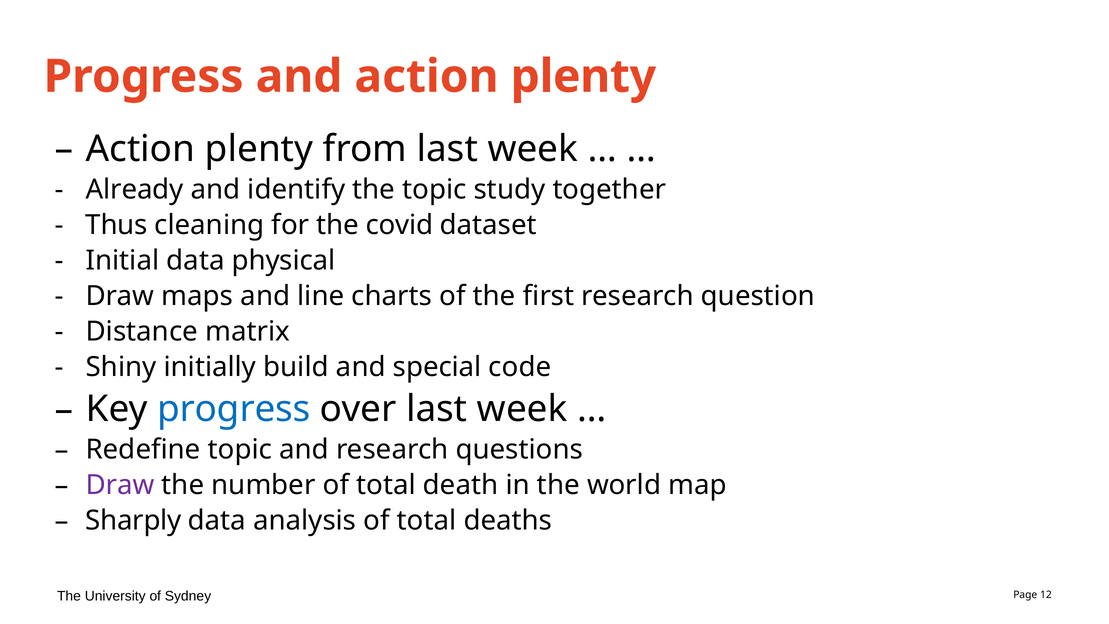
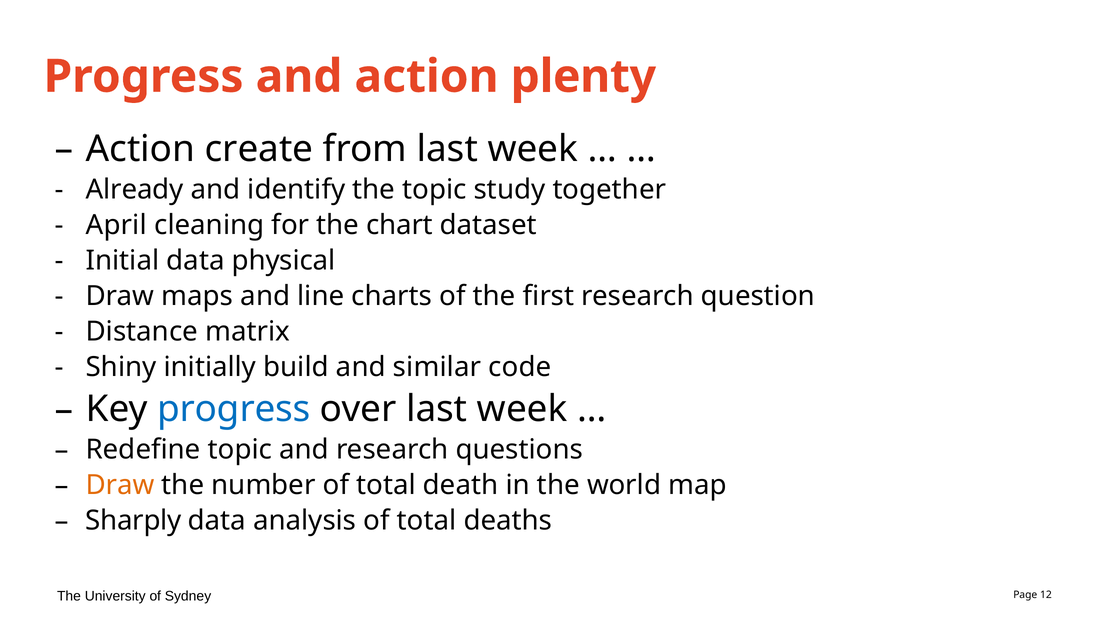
plenty: plenty -> create (259, 149)
Thus: Thus -> April (116, 225)
covid: covid -> chart (400, 225)
special: special -> similar (437, 367)
Draw colour: purple -> orange (120, 485)
